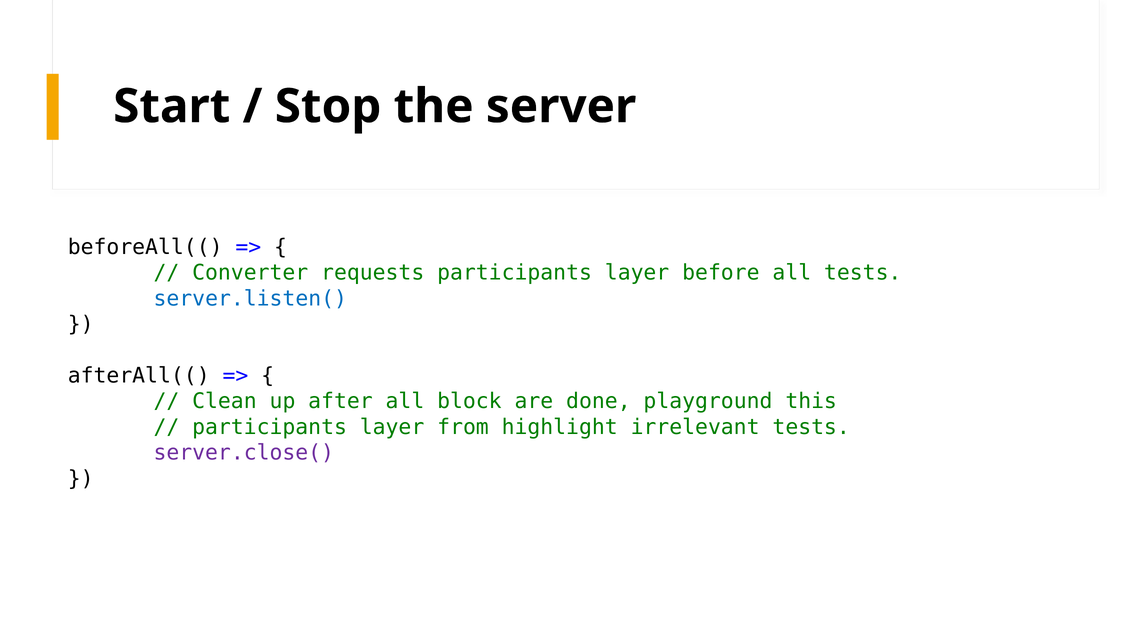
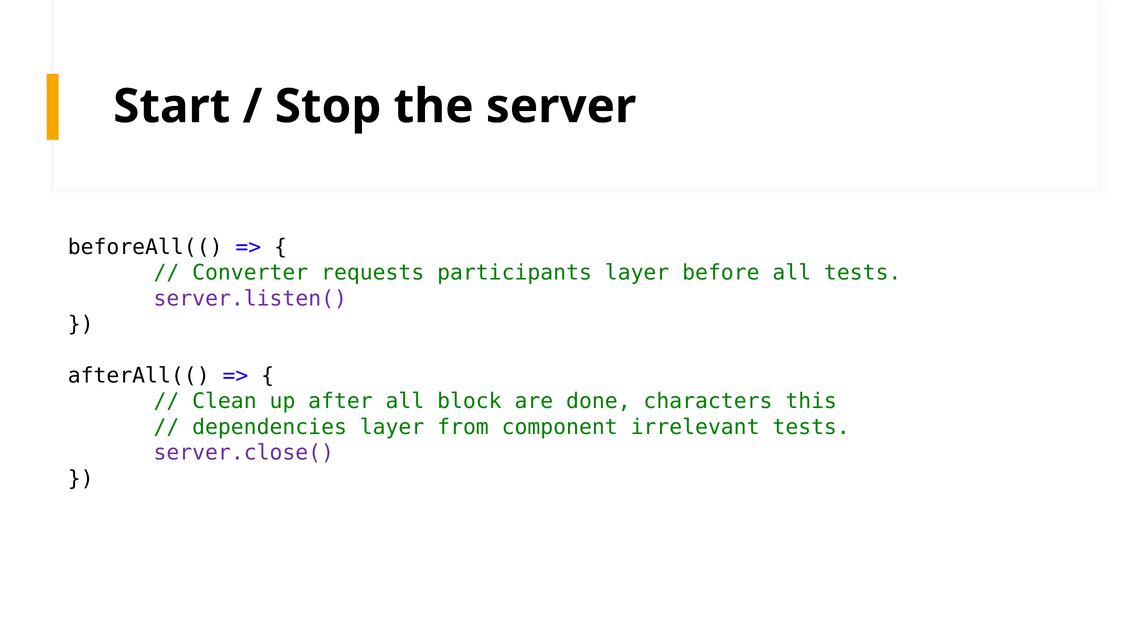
server.listen( colour: blue -> purple (250, 298)
playground: playground -> characters (708, 401)
participants: participants -> dependencies (270, 427)
highlight: highlight -> component (560, 427)
